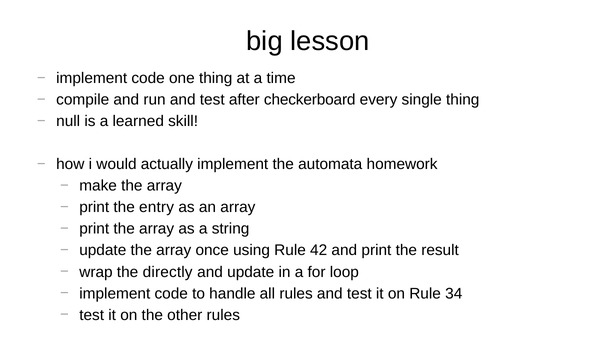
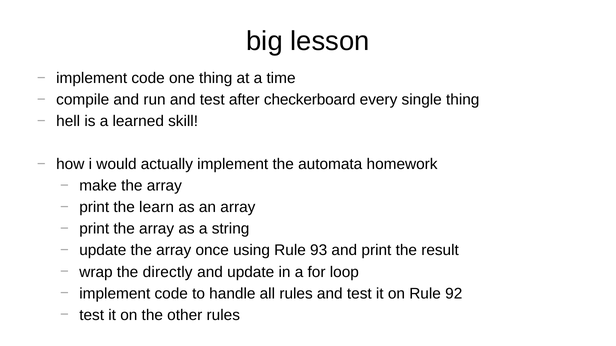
null: null -> hell (68, 121)
entry: entry -> learn (157, 208)
42: 42 -> 93 (319, 251)
34: 34 -> 92 (454, 294)
